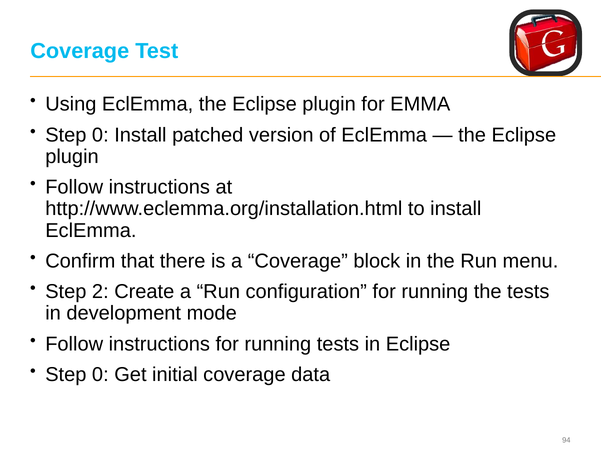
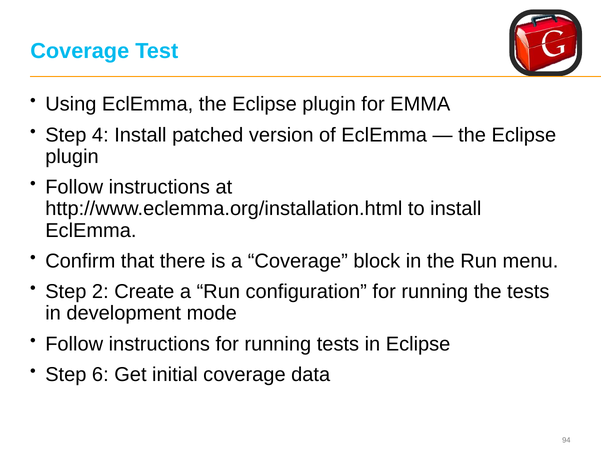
0: 0 -> 4 (100, 135)
0: 0 -> 6 (100, 374)
